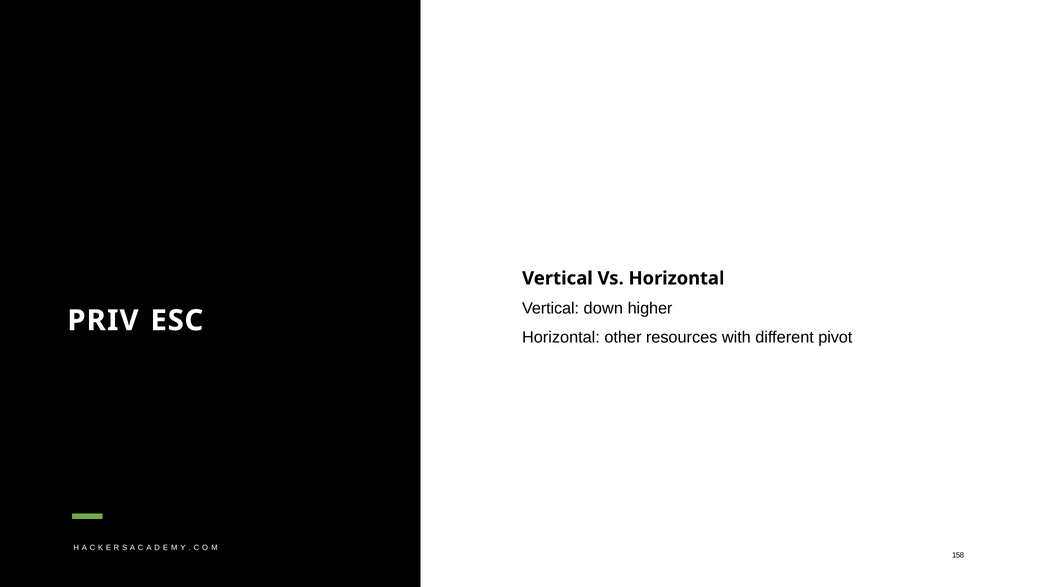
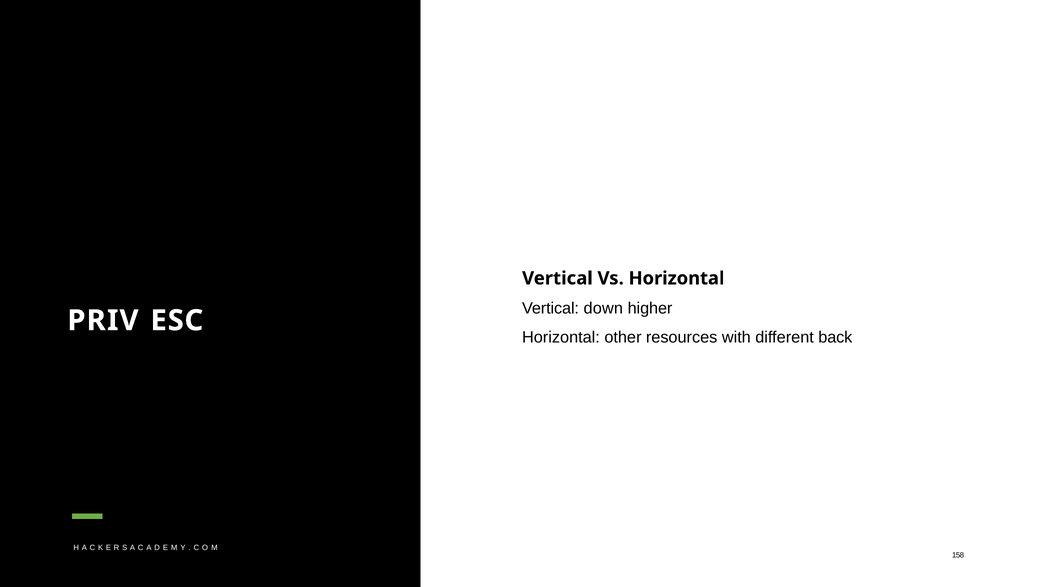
pivot: pivot -> back (835, 338)
